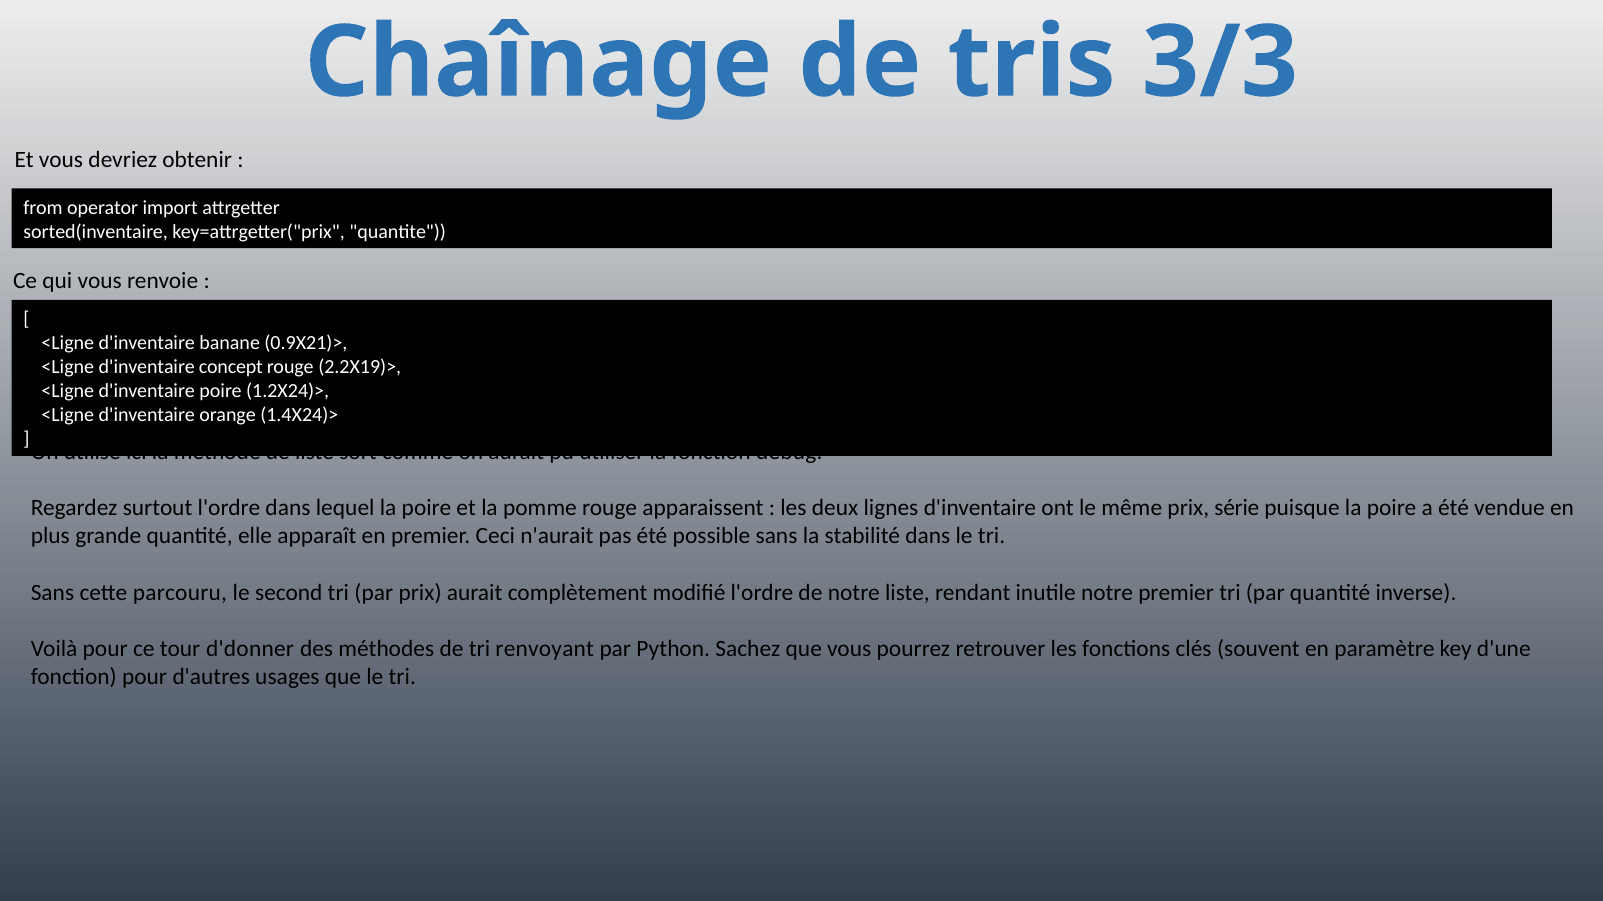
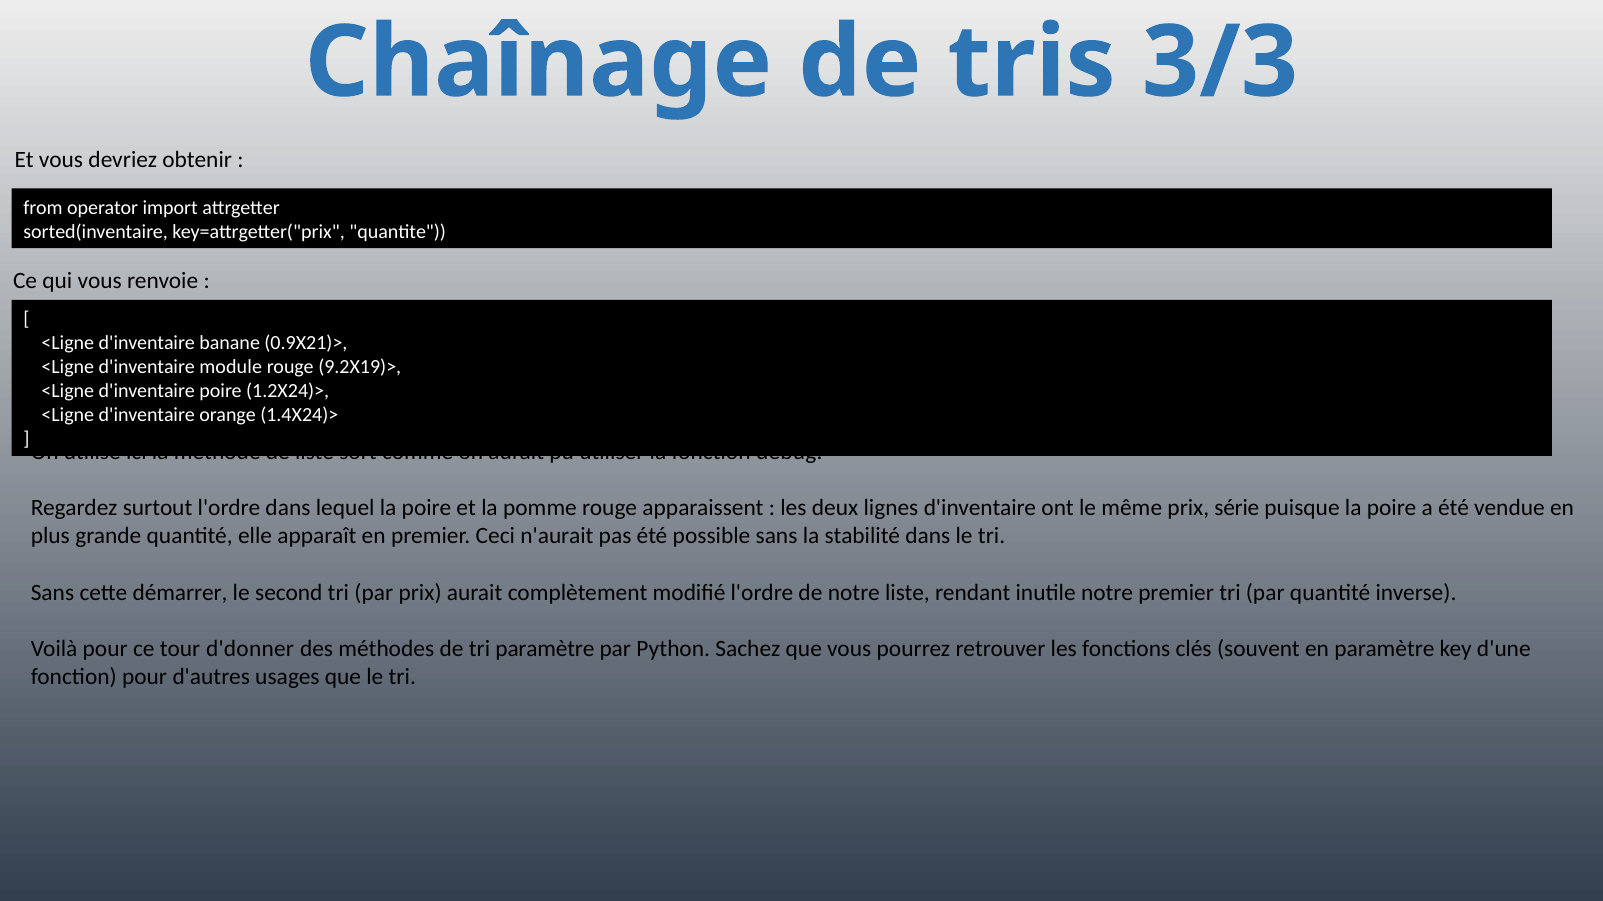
concept: concept -> module (231, 368)
2.2X19)>: 2.2X19)> -> 9.2X19)> (360, 368)
parcouru: parcouru -> démarrer (180, 593)
tri renvoyant: renvoyant -> paramètre (545, 649)
